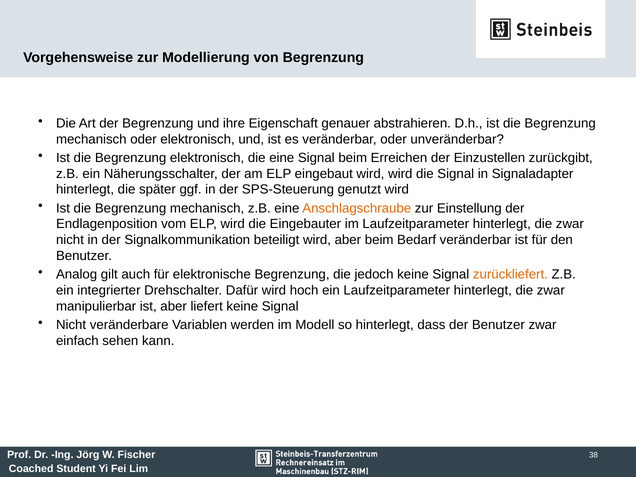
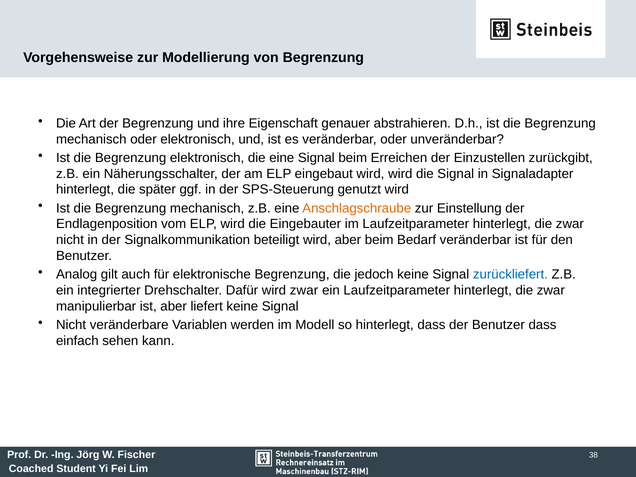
zurückliefert colour: orange -> blue (510, 274)
wird hoch: hoch -> zwar (304, 290)
Benutzer zwar: zwar -> dass (542, 325)
